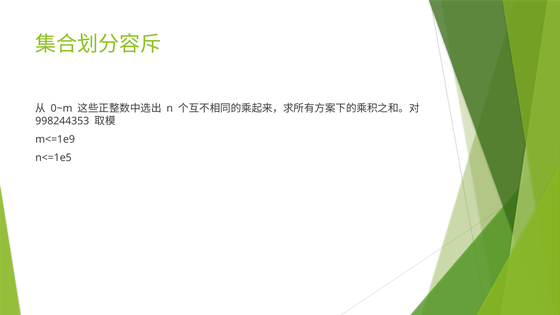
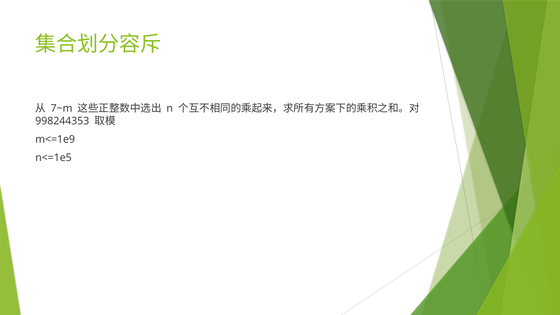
0~m: 0~m -> 7~m (62, 108)
